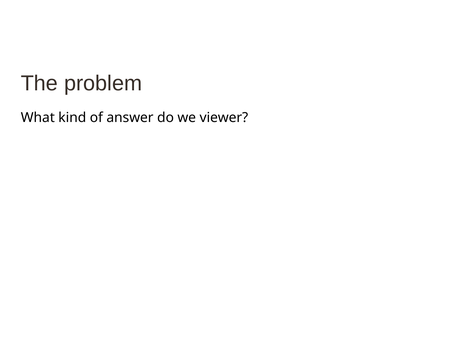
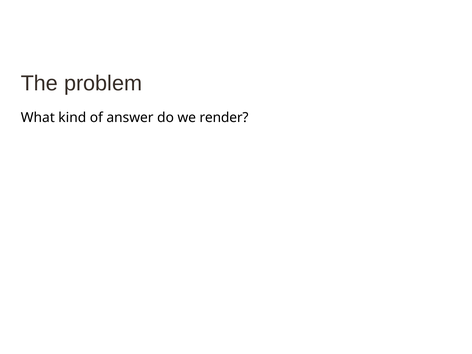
viewer: viewer -> render (224, 118)
